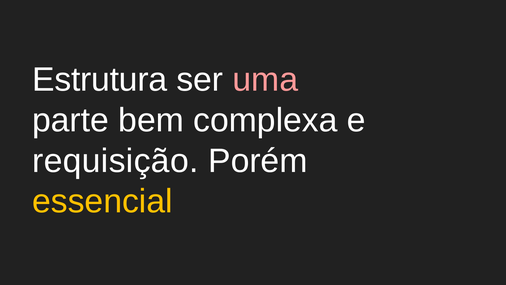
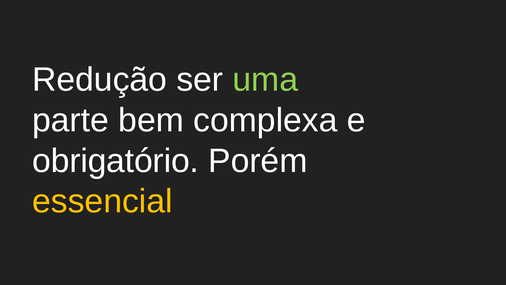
Estrutura: Estrutura -> Redução (100, 80)
uma colour: pink -> light green (265, 80)
requisição: requisição -> obrigatório (116, 161)
